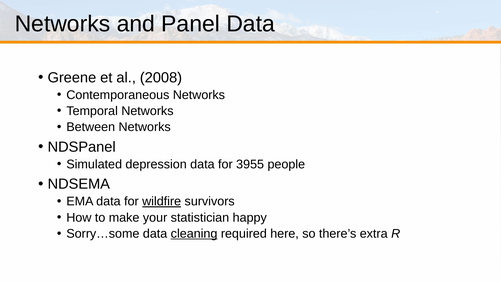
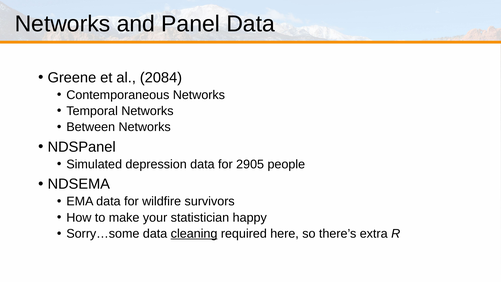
2008: 2008 -> 2084 (161, 78)
3955: 3955 -> 2905 (250, 164)
wildfire underline: present -> none (162, 201)
